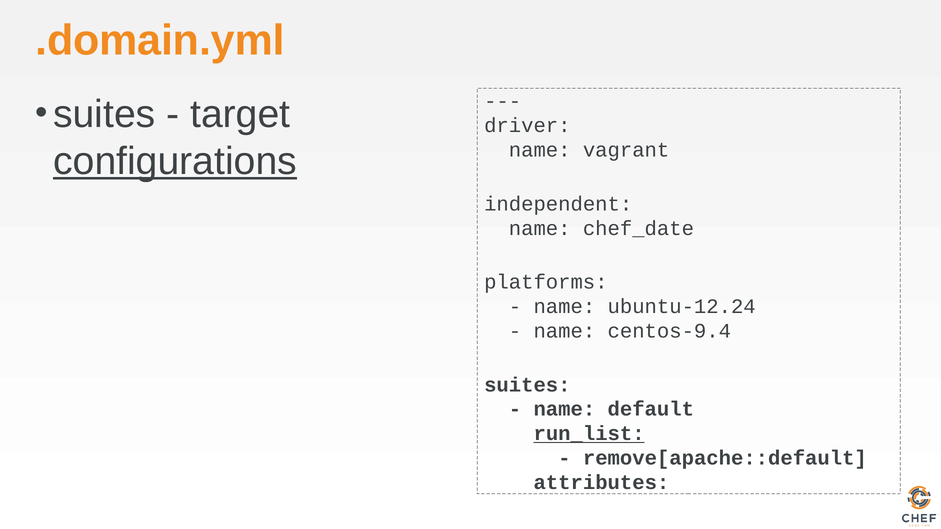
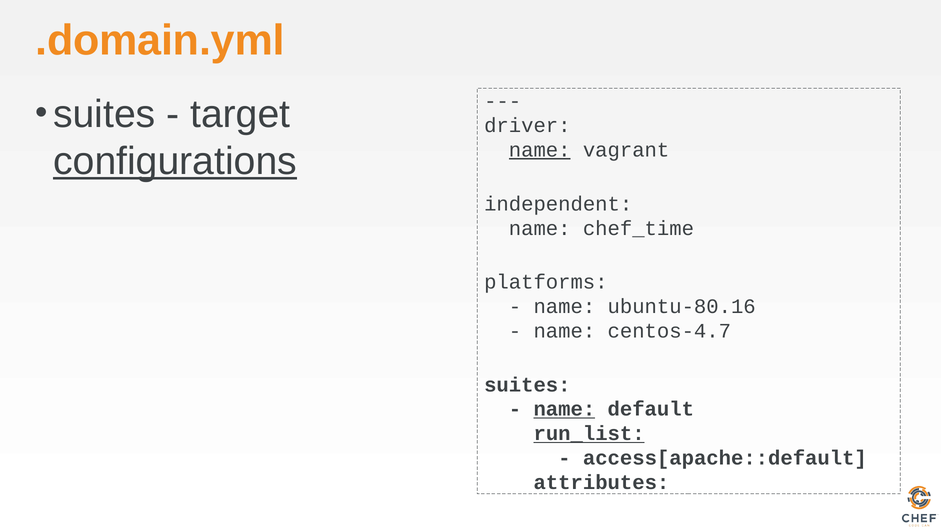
name underline: none -> present (540, 150)
chef_date: chef_date -> chef_time (638, 228)
ubuntu-12.24: ubuntu-12.24 -> ubuntu-80.16 (682, 307)
centos-9.4: centos-9.4 -> centos-4.7 (669, 331)
name underline: none -> present (564, 409)
remove[apache::default: remove[apache::default -> access[apache::default (725, 458)
